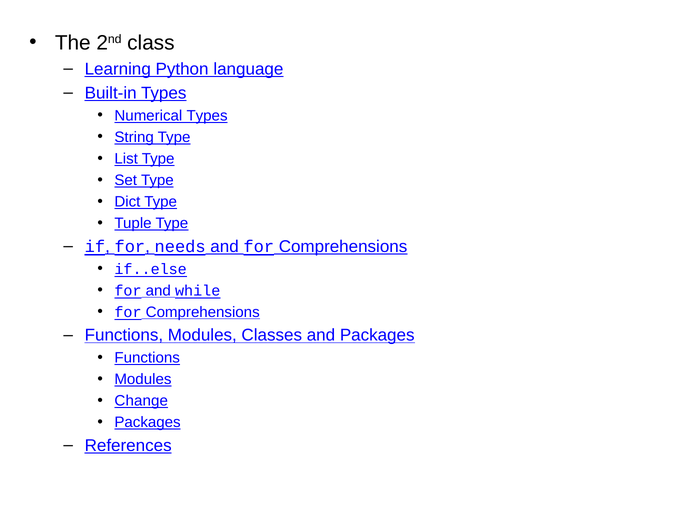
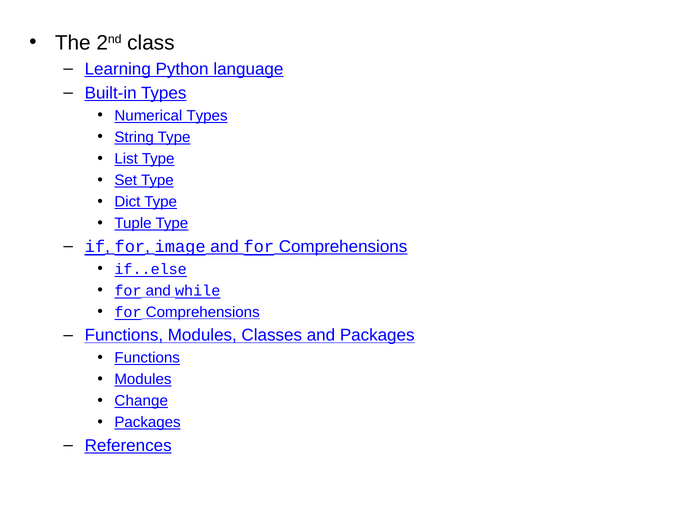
needs: needs -> image (180, 247)
